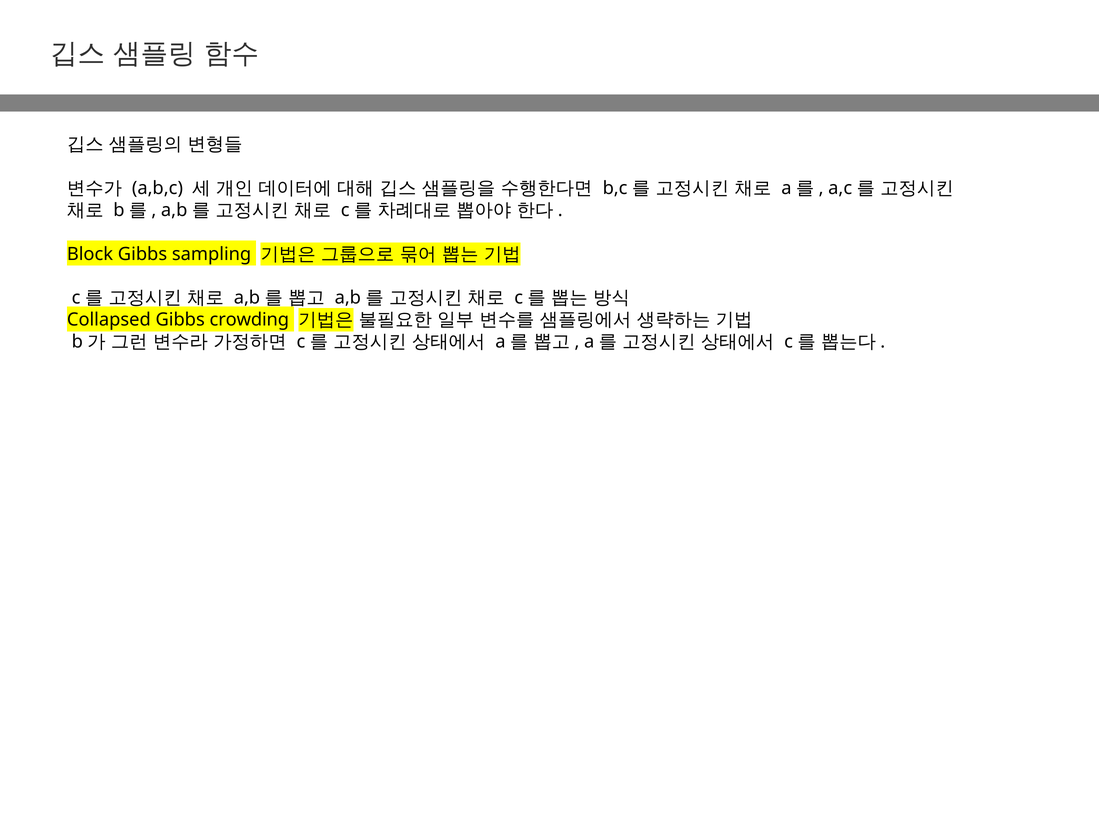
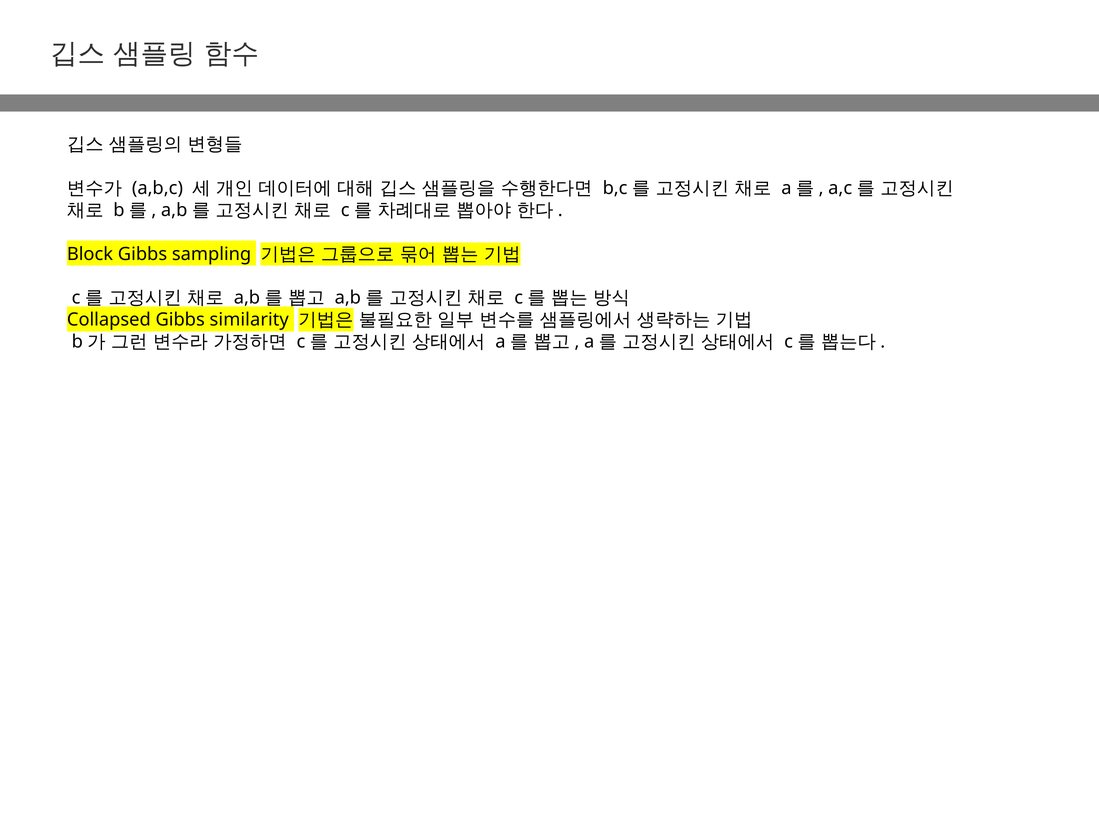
crowding: crowding -> similarity (249, 320)
